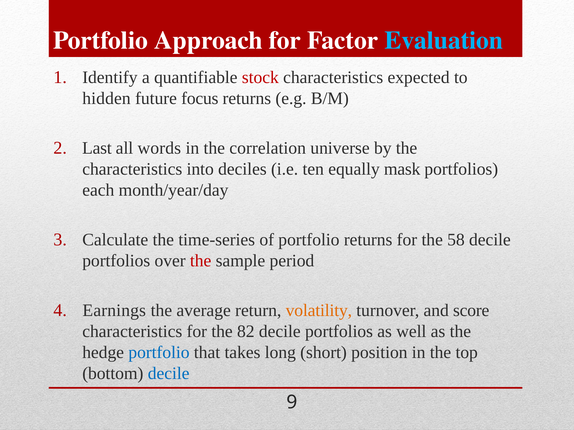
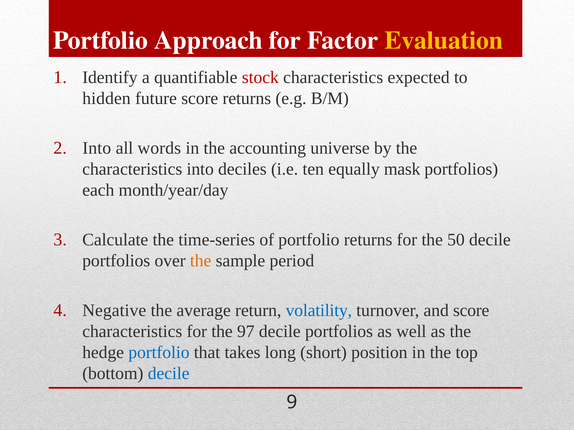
Evaluation colour: light blue -> yellow (444, 41)
future focus: focus -> score (200, 99)
Last: Last -> Into (97, 148)
correlation: correlation -> accounting (268, 148)
58: 58 -> 50 (456, 240)
the colour: red -> orange (201, 261)
Earnings: Earnings -> Negative (114, 311)
volatility colour: orange -> blue (319, 311)
82: 82 -> 97 (246, 332)
